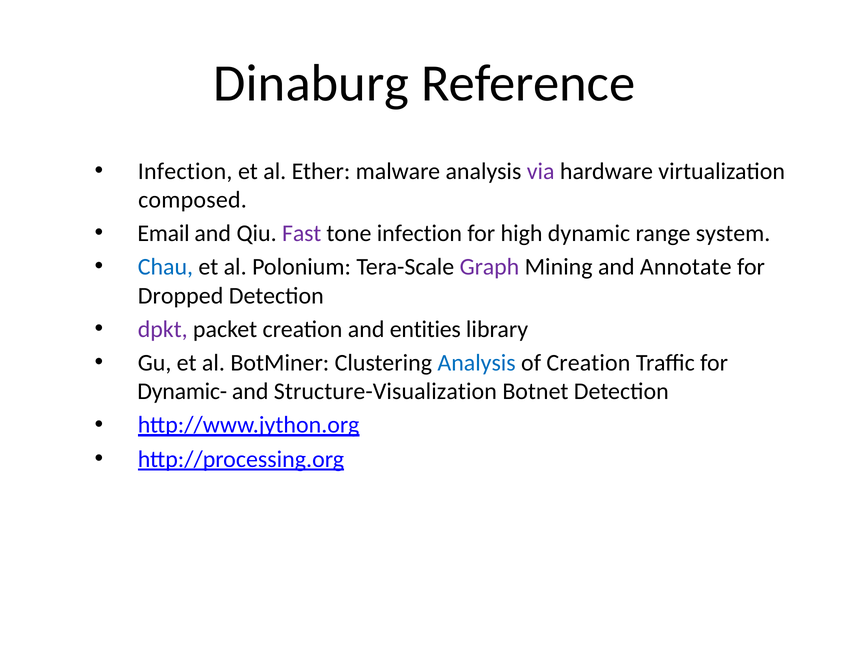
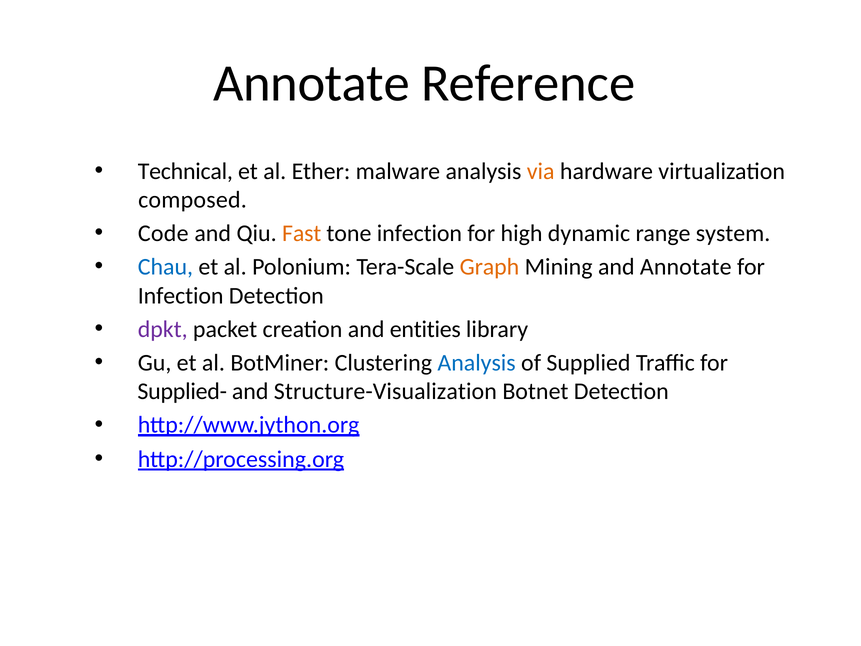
Dinaburg: Dinaburg -> Annotate (312, 83)
Infection: Infection -> Technical (185, 171)
via colour: purple -> orange (541, 171)
Email: Email -> Code (163, 233)
Fast colour: purple -> orange (302, 233)
Graph colour: purple -> orange (489, 267)
Dropped: Dropped -> Infection (181, 296)
of Creation: Creation -> Supplied (588, 363)
Dynamic-: Dynamic- -> Supplied- (182, 391)
